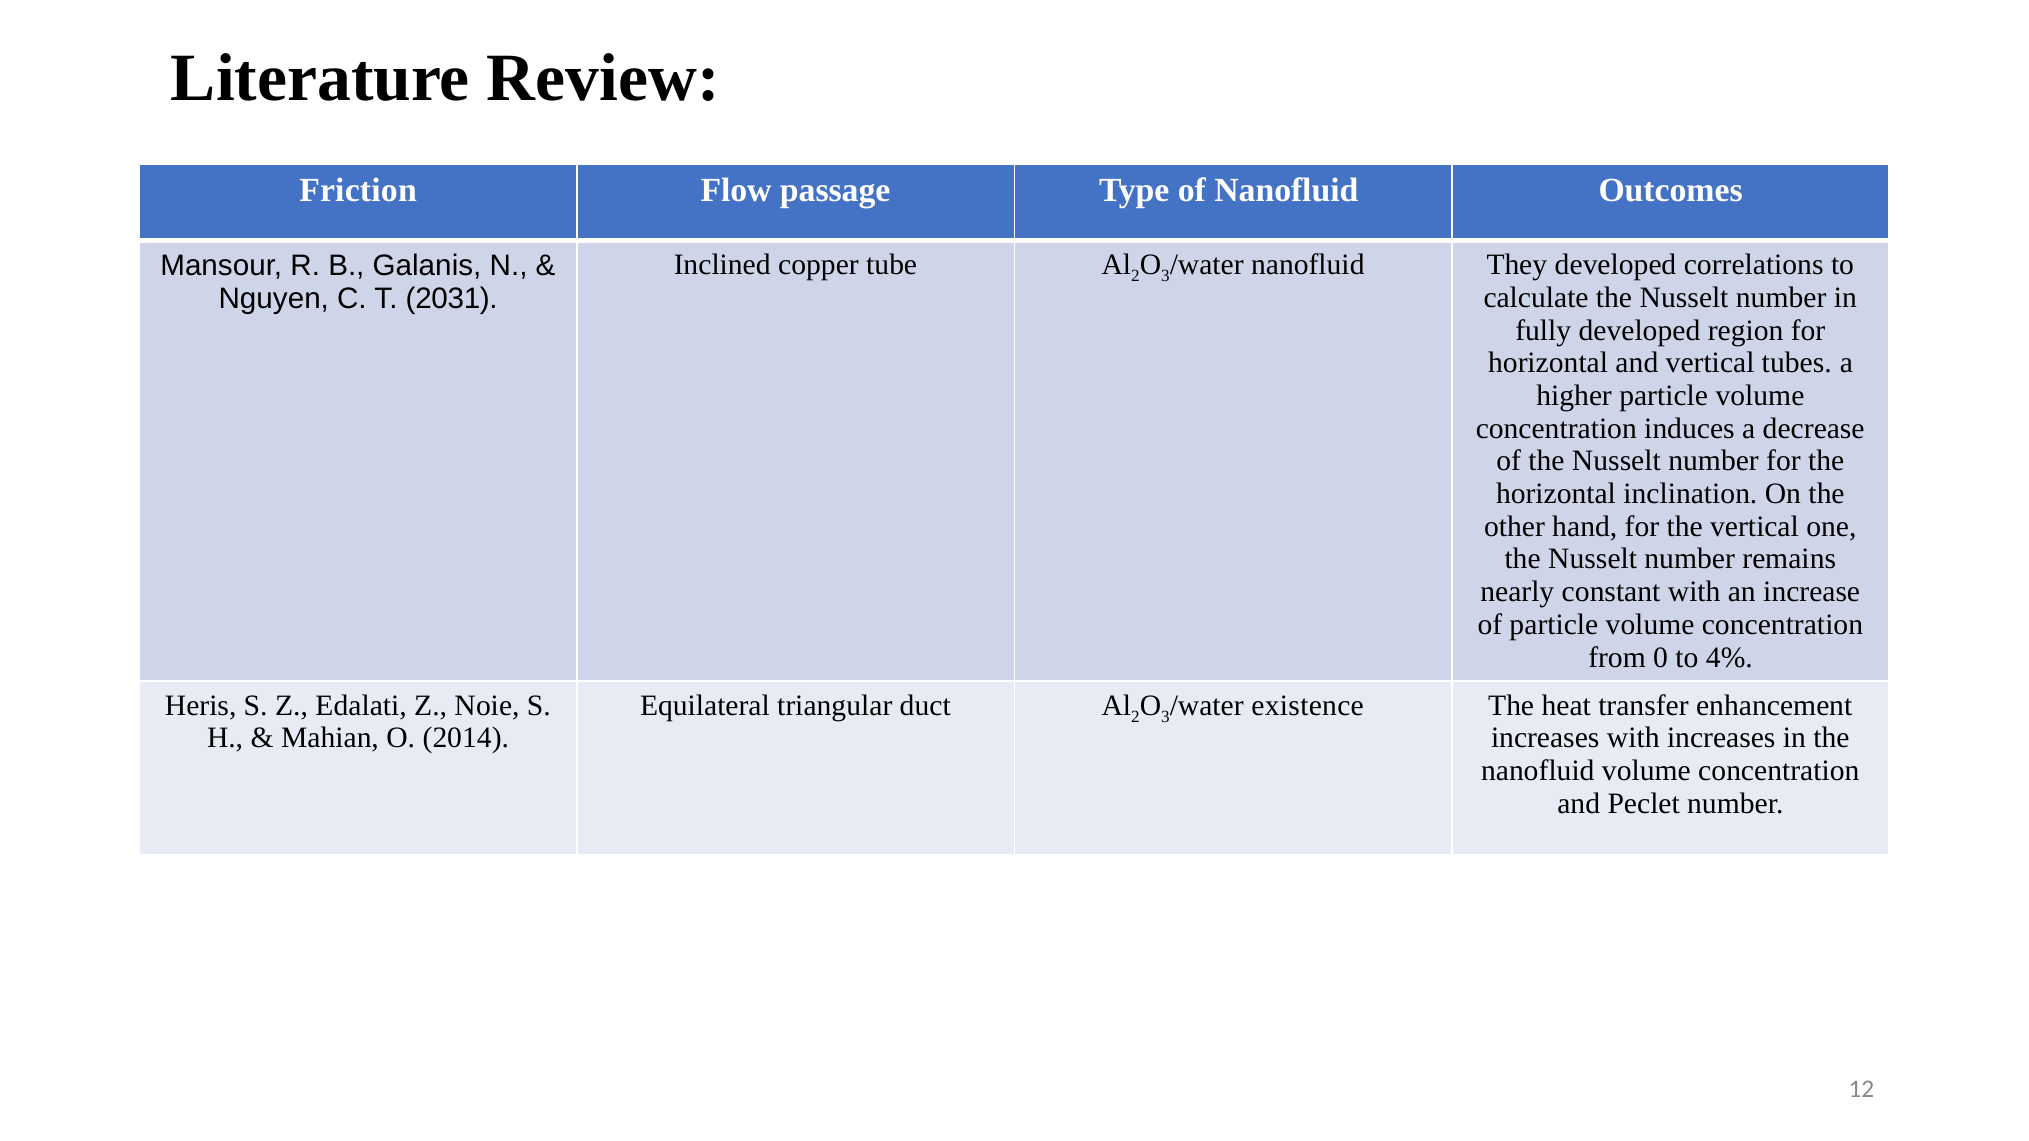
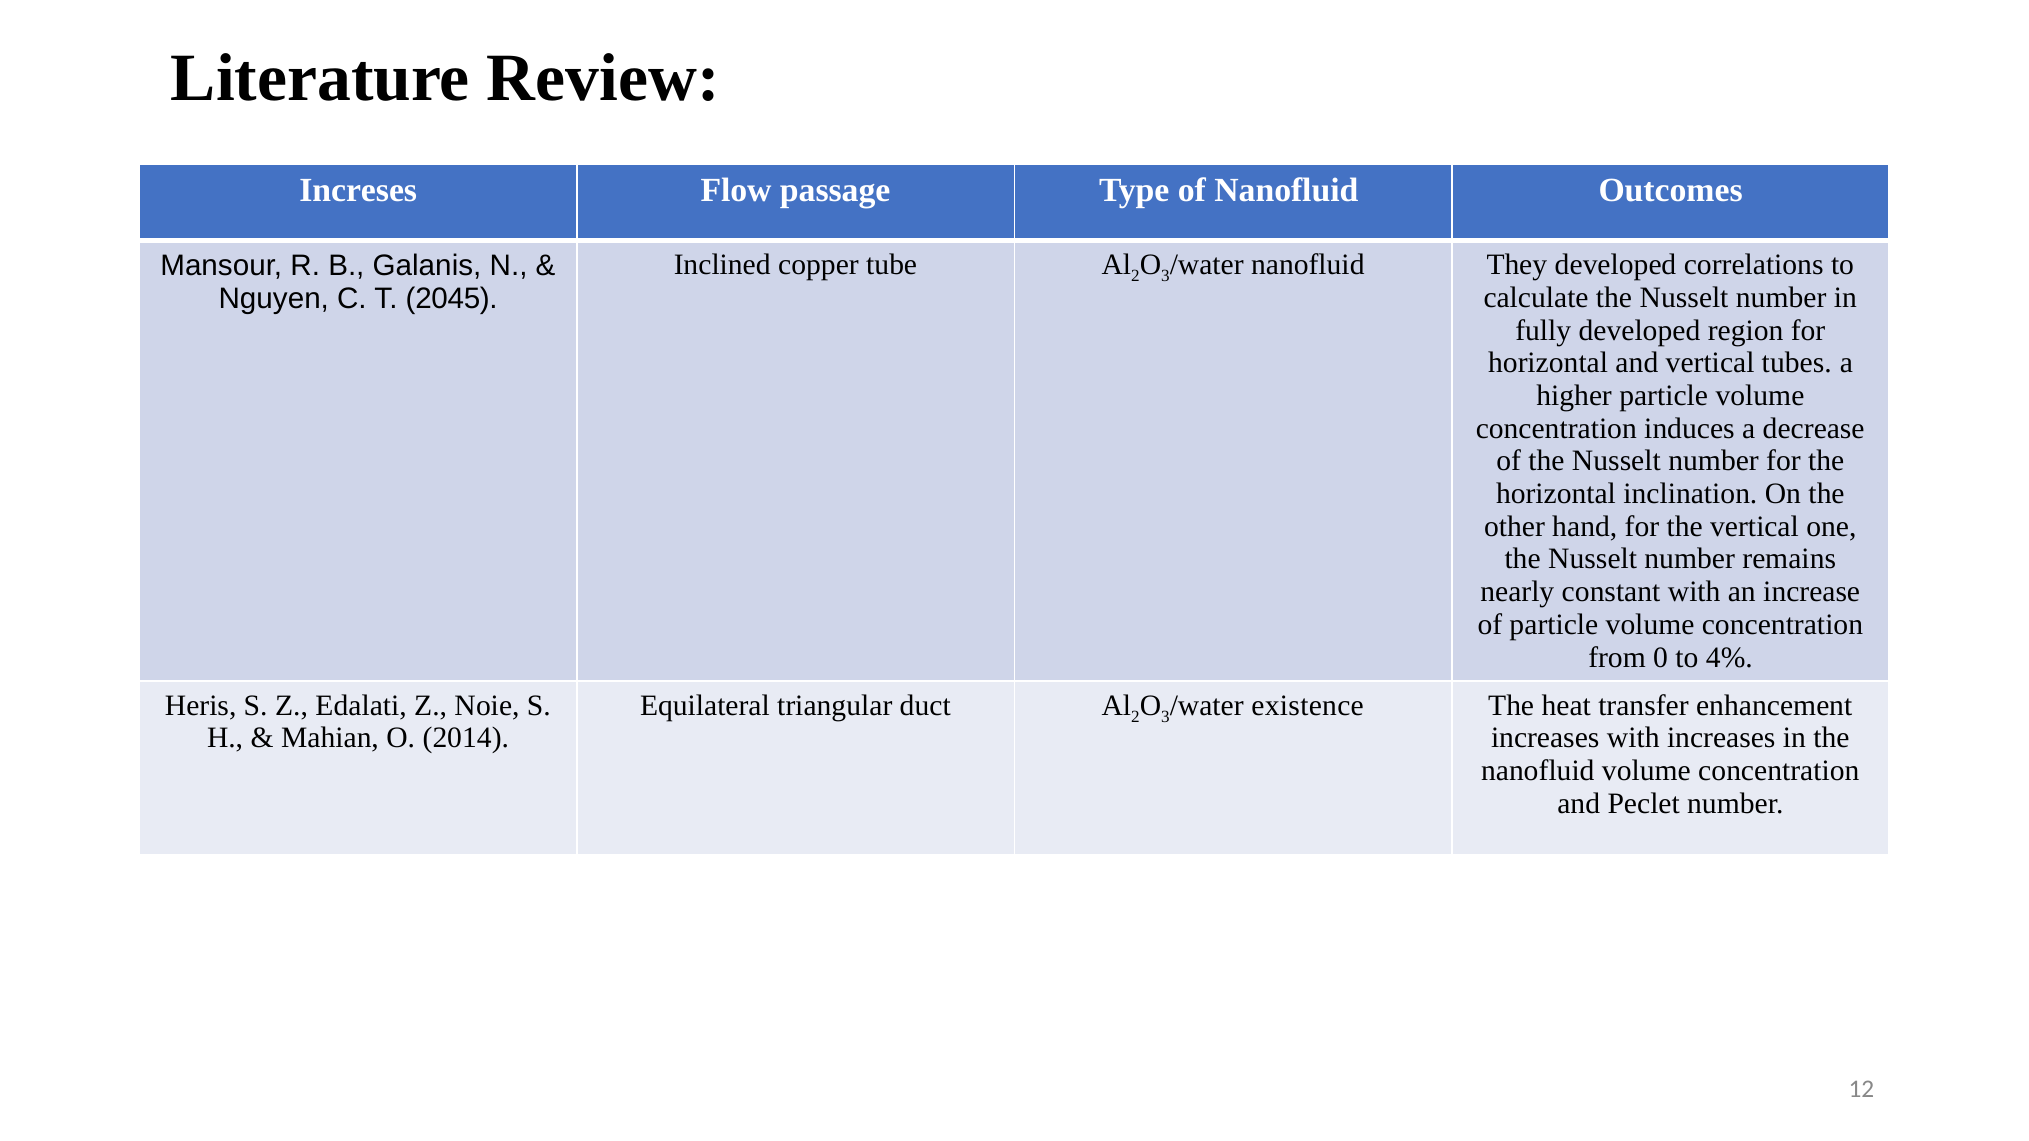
Friction: Friction -> Increses (358, 191)
2031: 2031 -> 2045 (452, 299)
